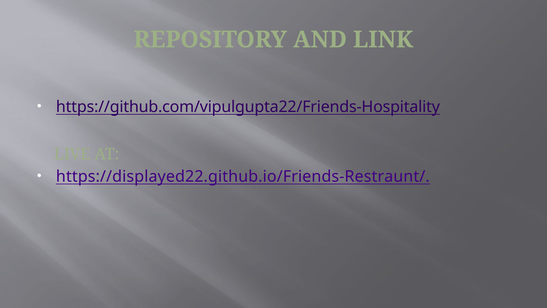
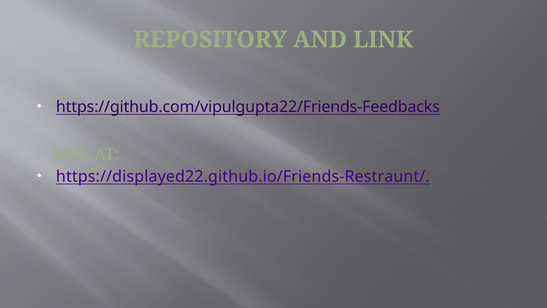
https://github.com/vipulgupta22/Friends-Hospitality: https://github.com/vipulgupta22/Friends-Hospitality -> https://github.com/vipulgupta22/Friends-Feedbacks (248, 107)
